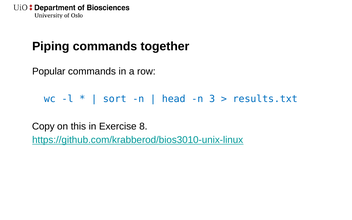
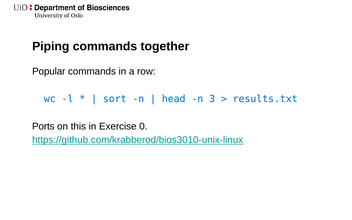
Copy: Copy -> Ports (43, 126)
8: 8 -> 0 (143, 126)
